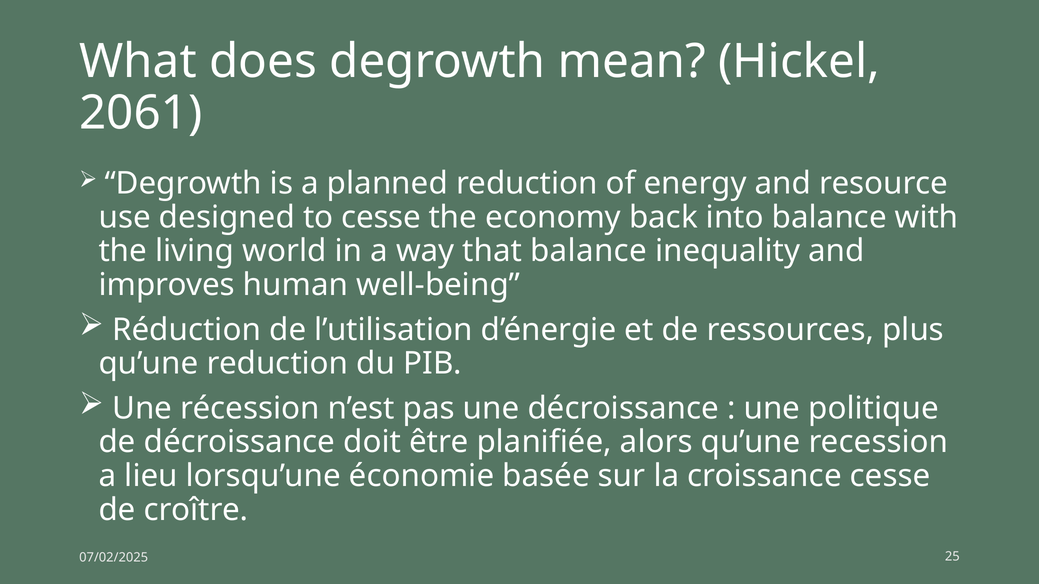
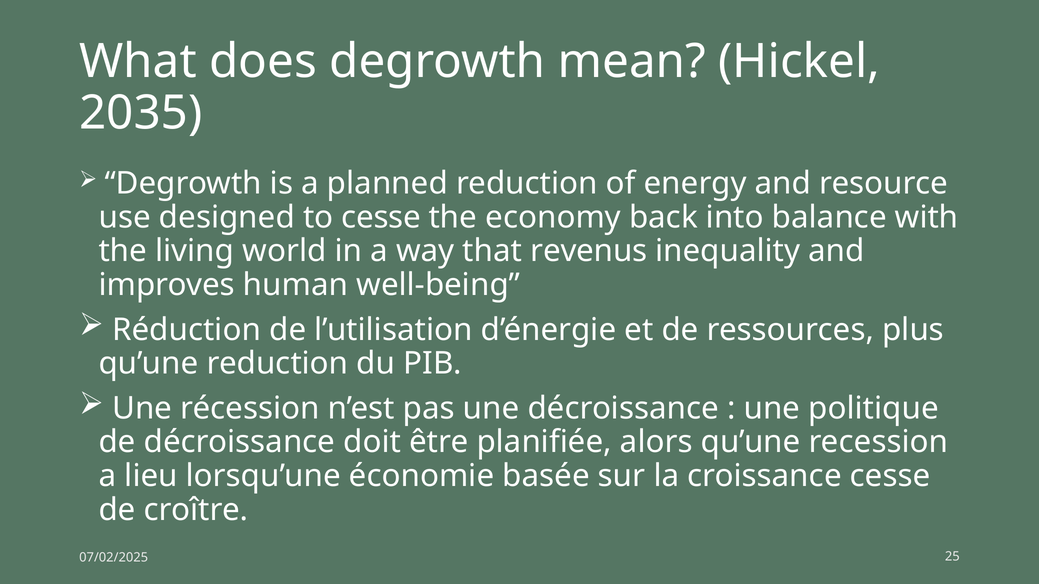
2061: 2061 -> 2035 (141, 113)
that balance: balance -> revenus (589, 251)
